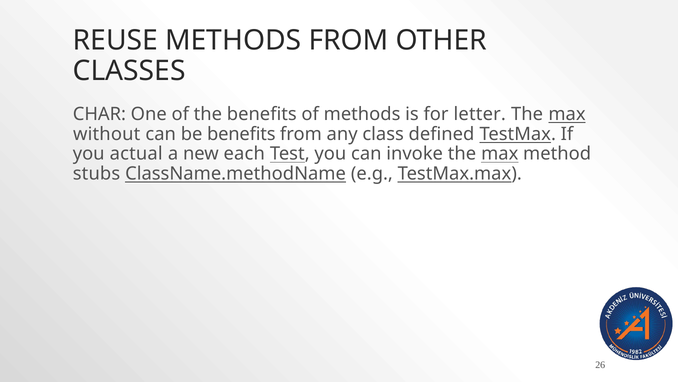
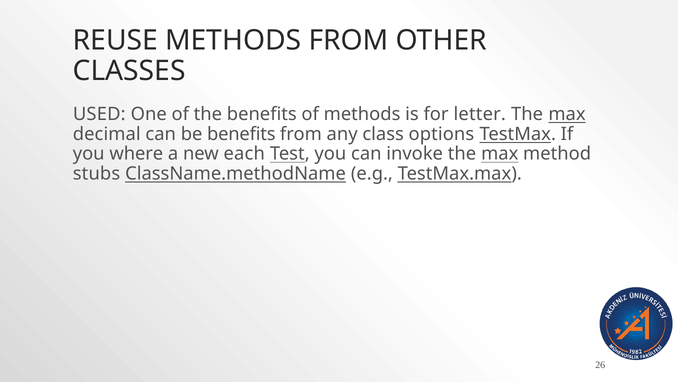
CHAR: CHAR -> USED (99, 114)
without: without -> decimal (107, 134)
defined: defined -> options (441, 134)
actual: actual -> where (136, 154)
